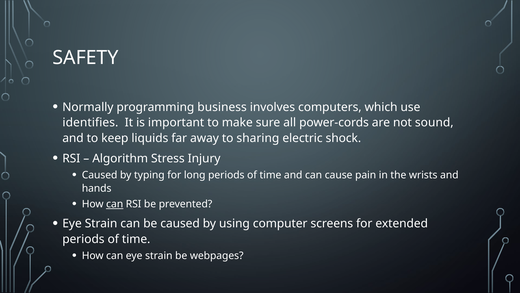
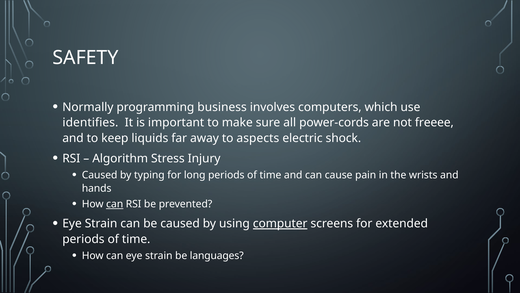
sound: sound -> freeee (434, 122)
sharing: sharing -> aspects (258, 138)
computer underline: none -> present (280, 223)
webpages: webpages -> languages (217, 255)
